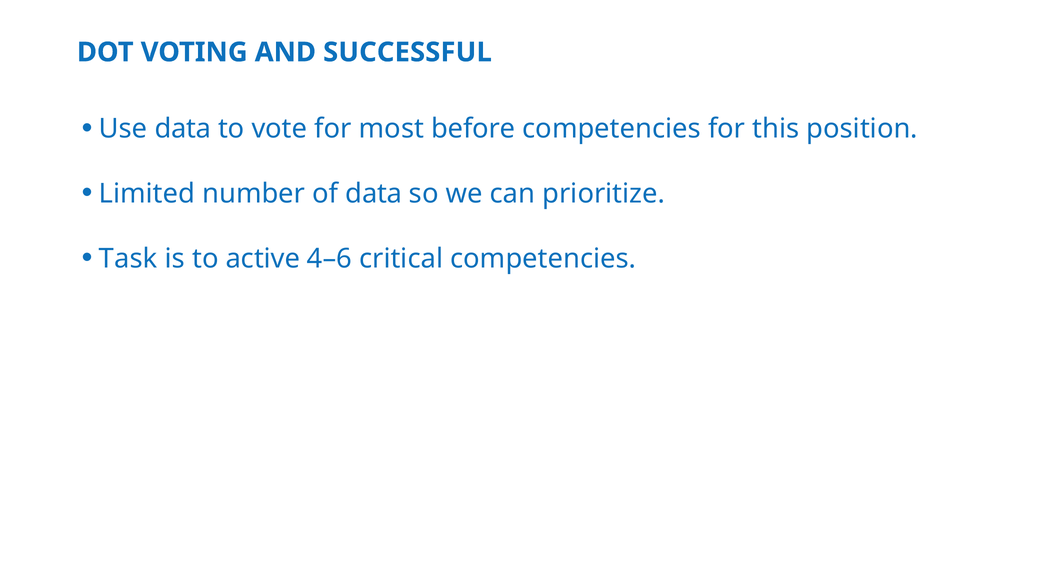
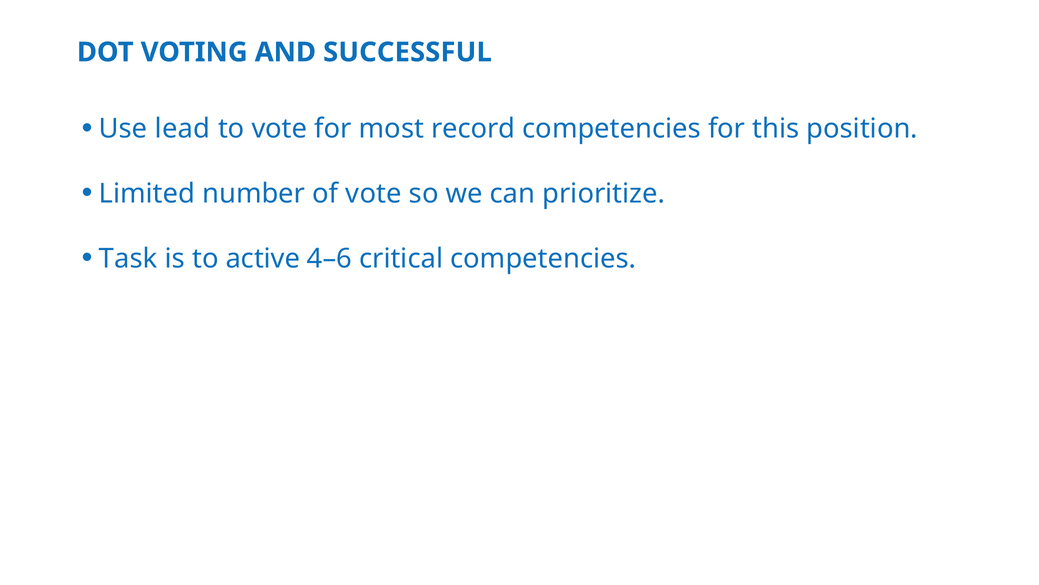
Use data: data -> lead (183, 129)
before: before -> record (473, 129)
of data: data -> vote (374, 194)
